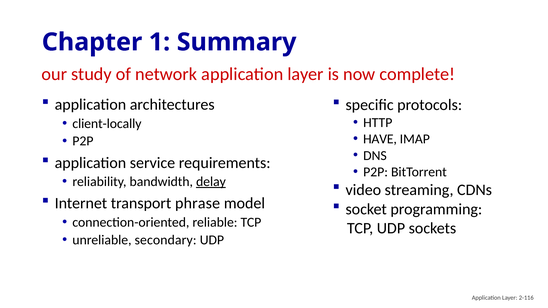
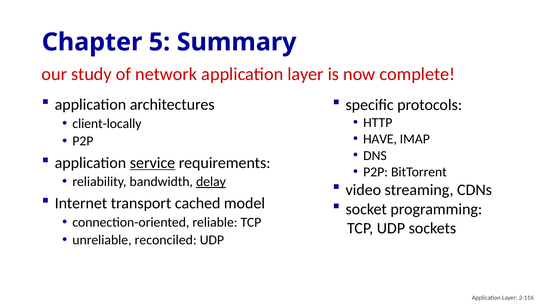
1: 1 -> 5 (159, 42)
service underline: none -> present (152, 163)
phrase: phrase -> cached (198, 203)
secondary: secondary -> reconciled (166, 240)
